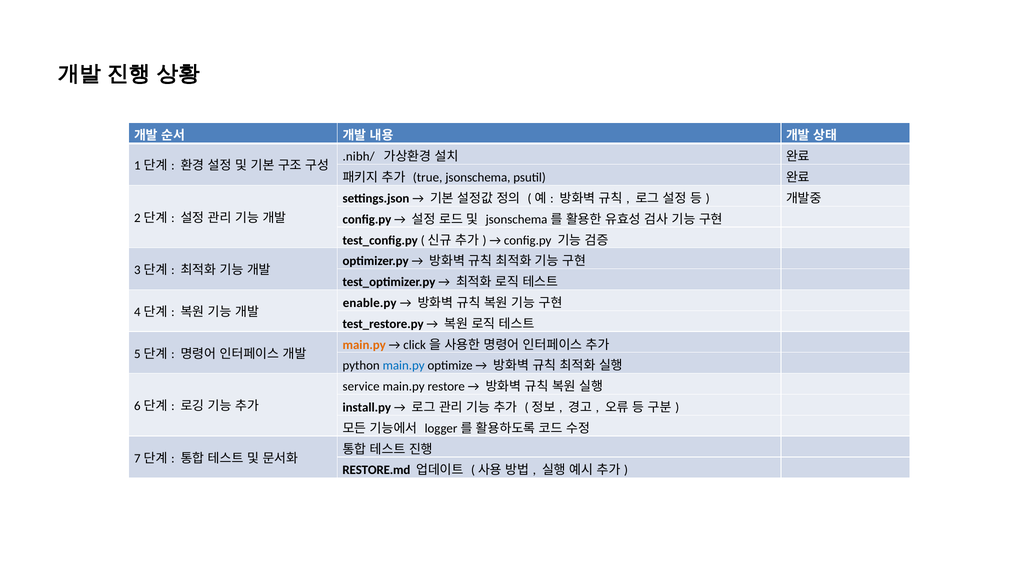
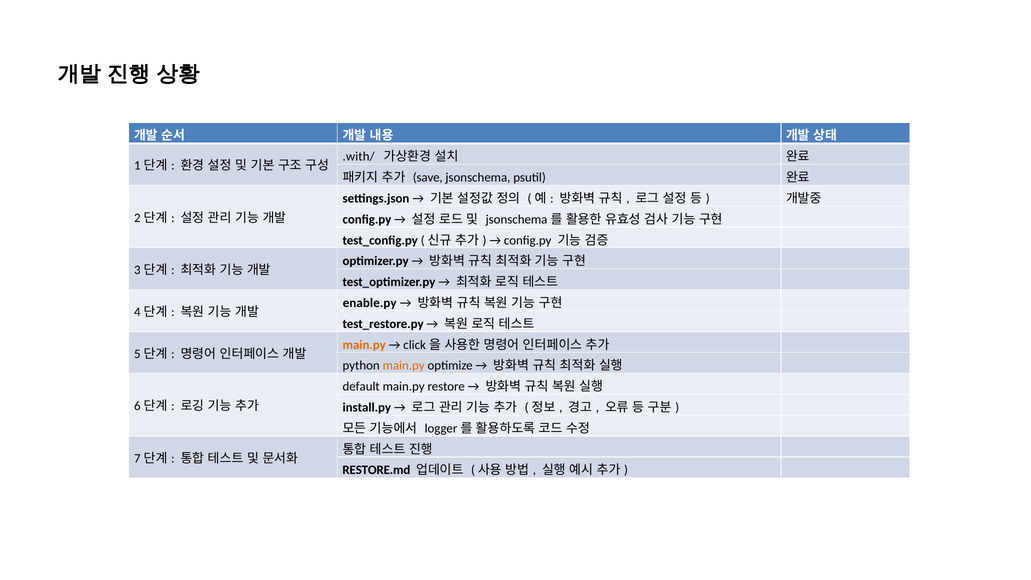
.nibh/: .nibh/ -> .with/ (359, 157)
true: true -> save (428, 178)
main.py colour: blue -> orange (404, 366)
service: service -> default (361, 387)
